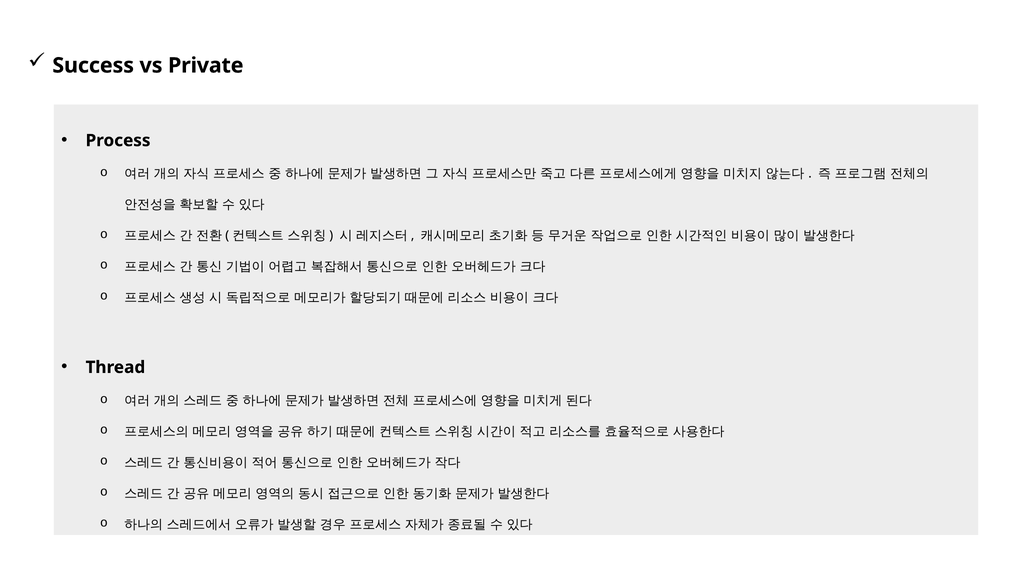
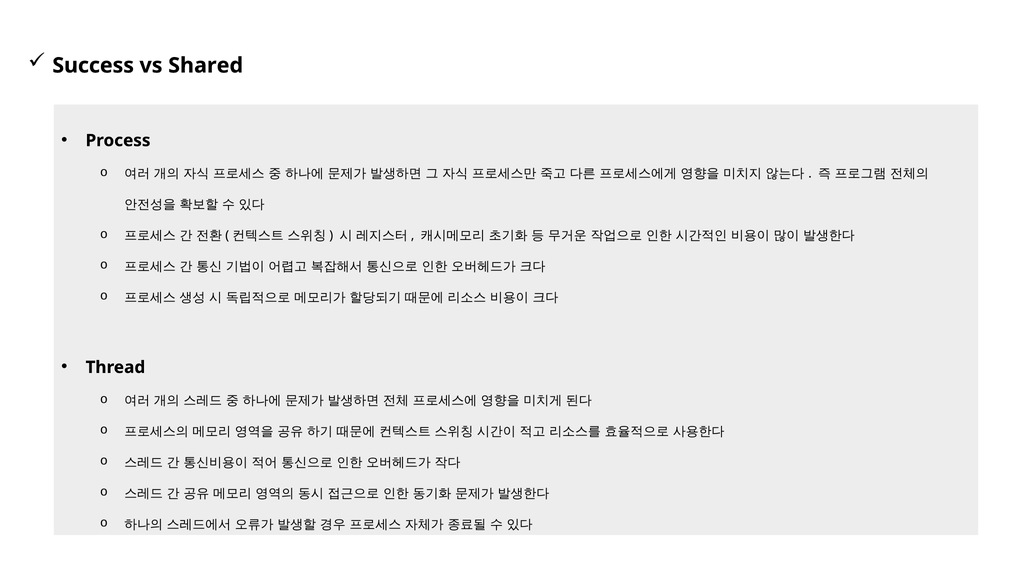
Private: Private -> Shared (206, 66)
